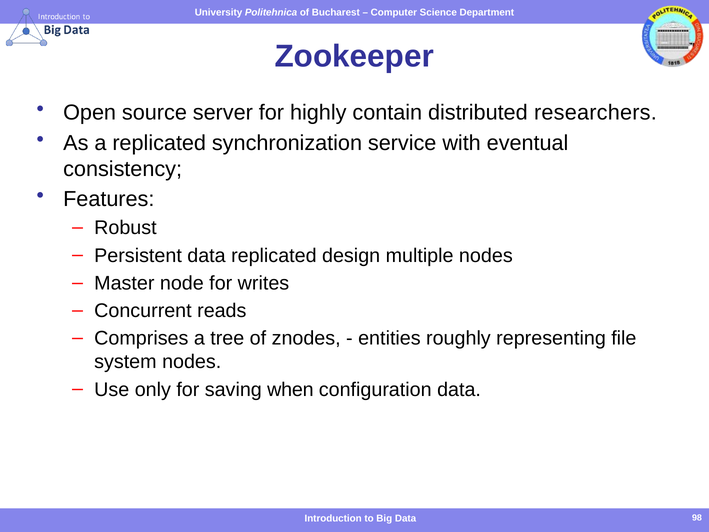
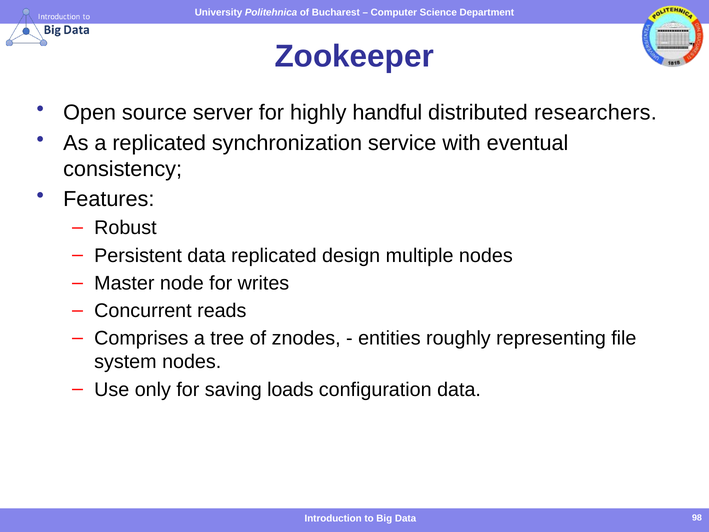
contain: contain -> handful (387, 113)
when: when -> loads (290, 389)
